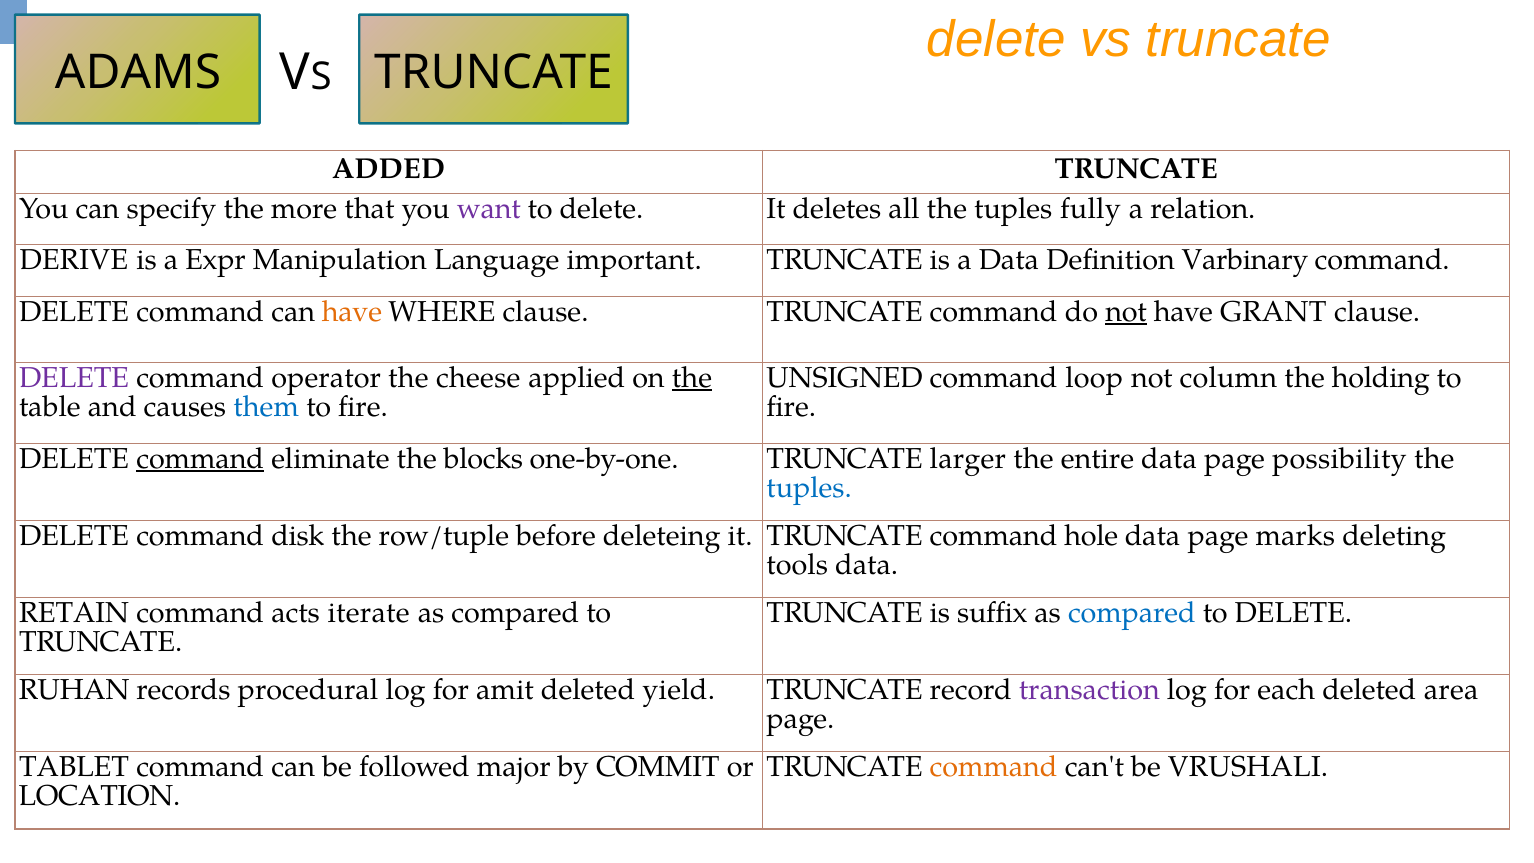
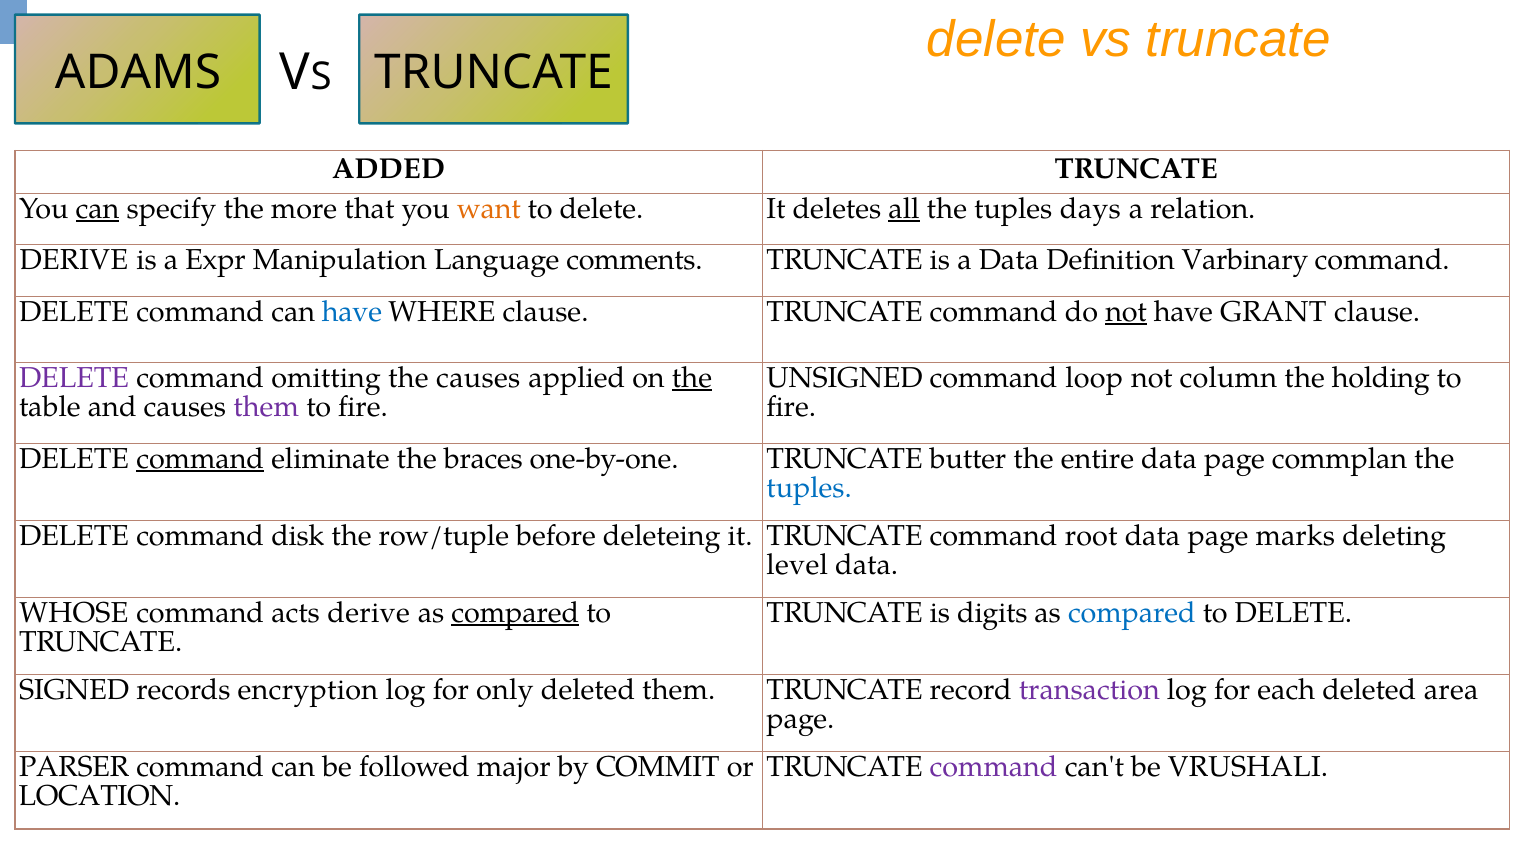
can underline: none -> present (97, 209)
want colour: purple -> orange (489, 209)
all underline: none -> present (904, 209)
fully: fully -> days (1090, 209)
important: important -> comments (634, 260)
have colour: orange -> blue (352, 312)
operator: operator -> omitting (326, 378)
the cheese: cheese -> causes (478, 378)
them colour: blue -> purple (266, 407)
blocks: blocks -> braces (483, 459)
larger: larger -> butter (968, 459)
possibility: possibility -> commplan (1340, 459)
hole: hole -> root (1091, 536)
tools: tools -> level (797, 565)
RETAIN: RETAIN -> WHOSE (74, 613)
acts iterate: iterate -> derive (369, 613)
compared underline: none -> present (515, 613)
suffix: suffix -> digits (992, 613)
RUHAN: RUHAN -> SIGNED (74, 690)
procedural: procedural -> encryption (308, 690)
amit: amit -> only (505, 690)
deleted yield: yield -> them (679, 690)
TABLET: TABLET -> PARSER (74, 767)
command colour: orange -> purple (994, 767)
